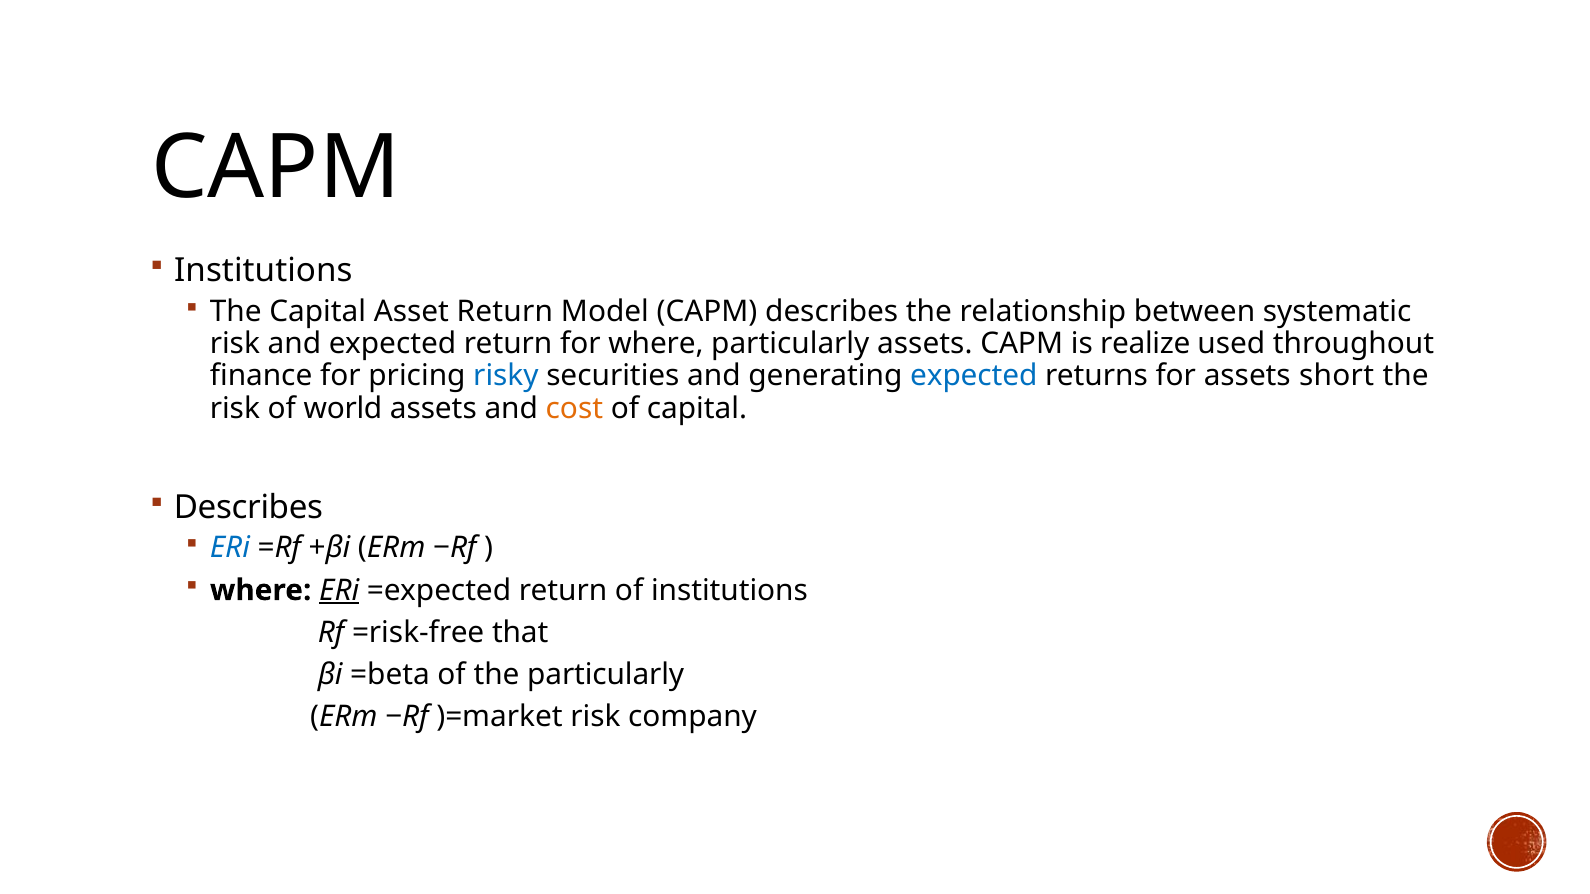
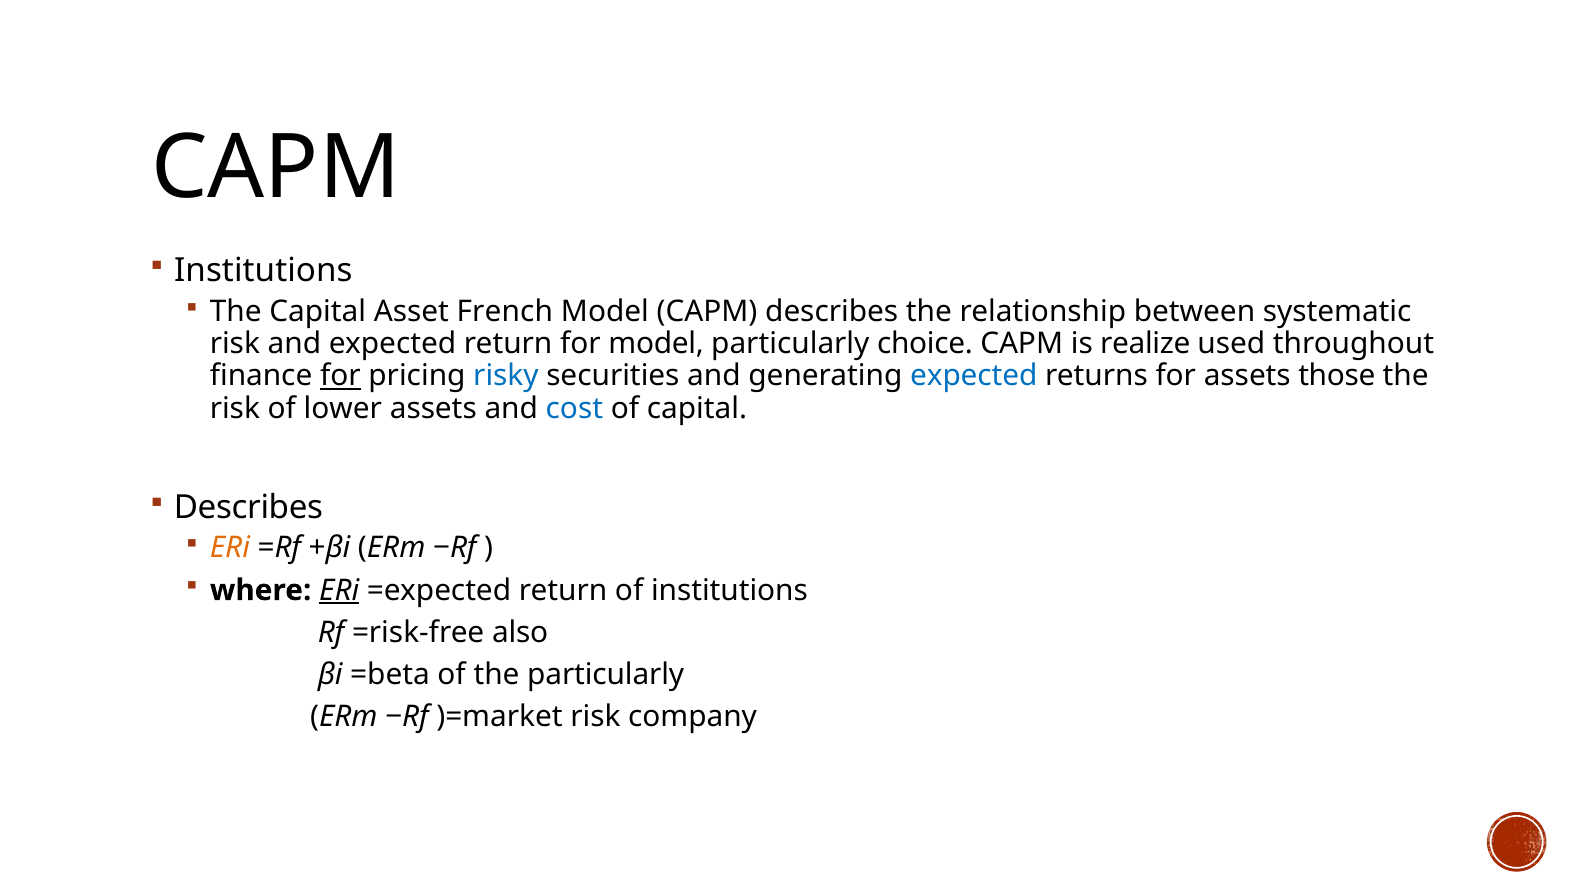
Asset Return: Return -> French (505, 312)
for where: where -> model (656, 344)
particularly assets: assets -> choice (925, 344)
for underline: none -> present (340, 376)
short: short -> those (1337, 376)
world: world -> lower (343, 408)
cost colour: orange -> blue (574, 408)
ERi colour: blue -> orange (230, 548)
that: that -> also (520, 633)
